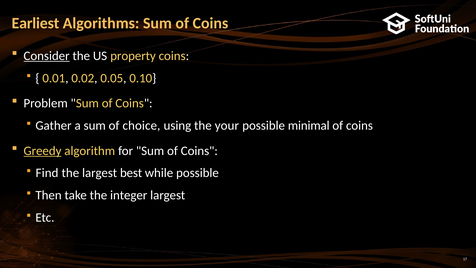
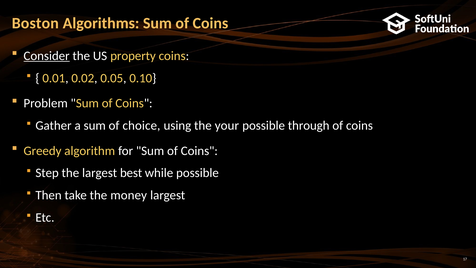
Earliest: Earliest -> Boston (35, 23)
minimal: minimal -> through (309, 125)
Greedy underline: present -> none (42, 151)
Find: Find -> Step (47, 173)
integer: integer -> money (129, 195)
